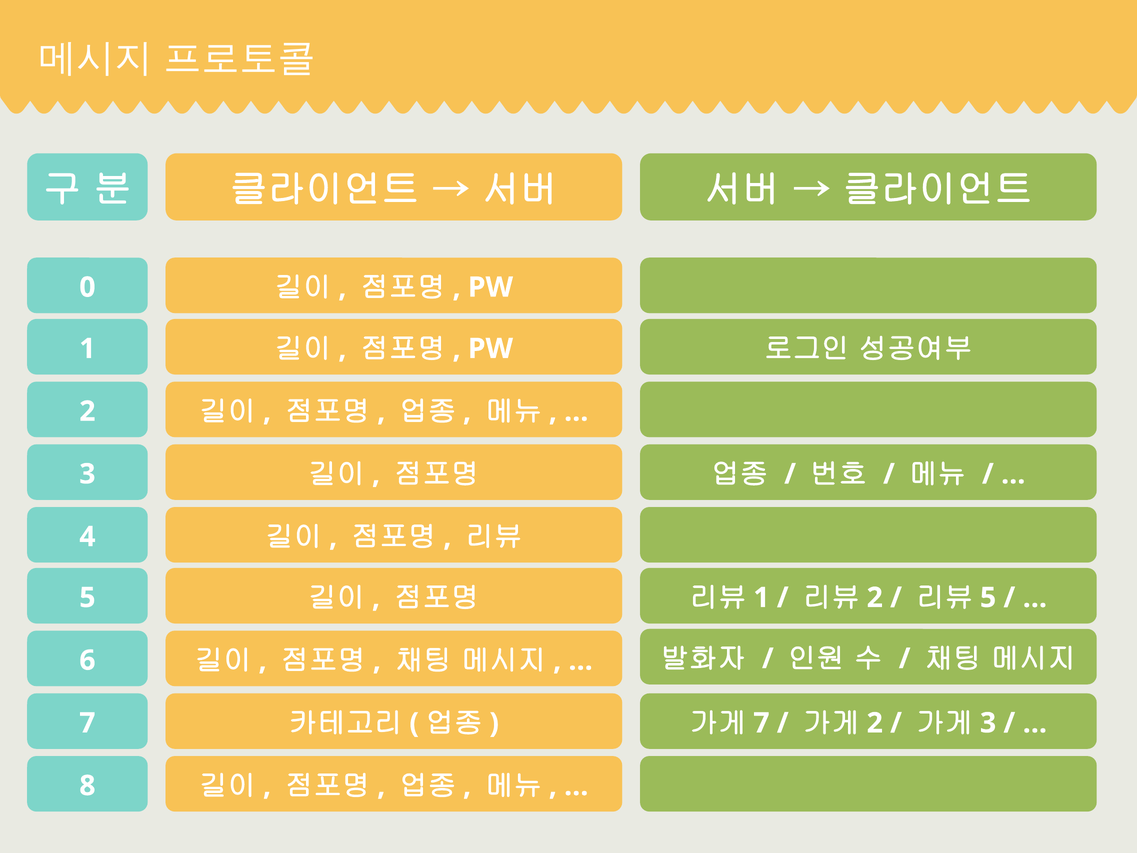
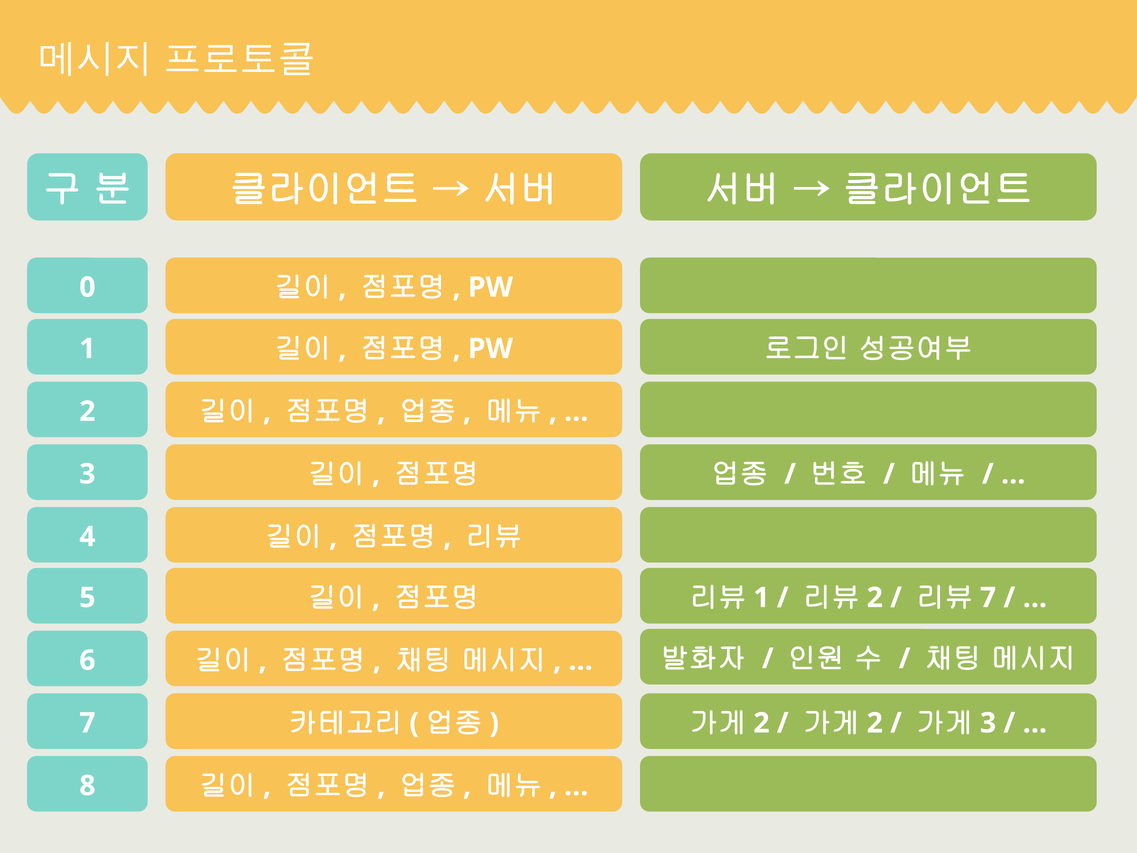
5: 5 -> 7 (988, 598)
7: 7 -> 2 (761, 723)
